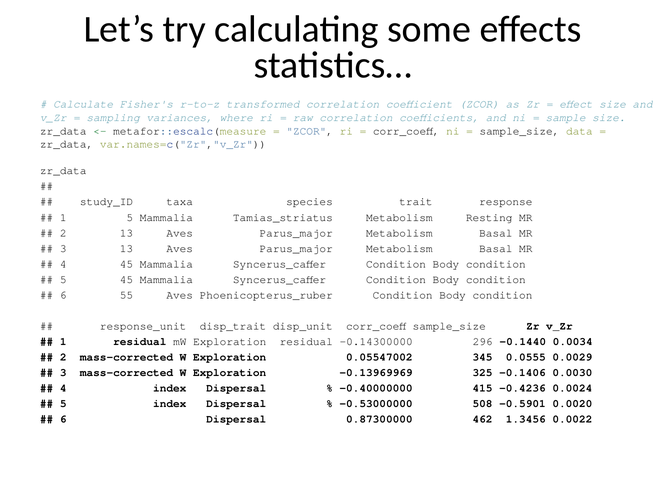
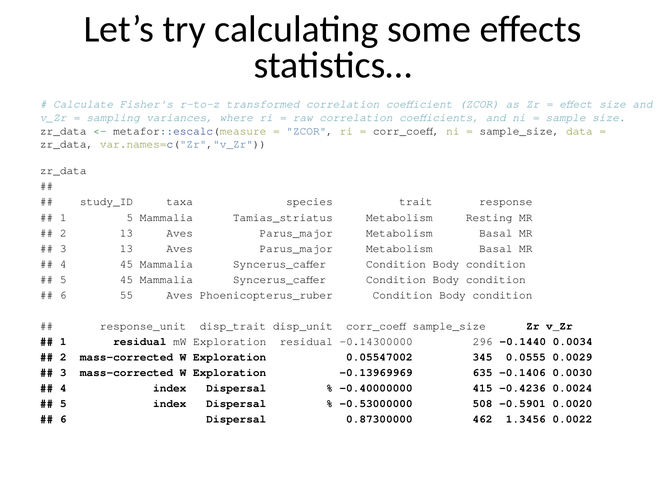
325: 325 -> 635 (483, 373)
